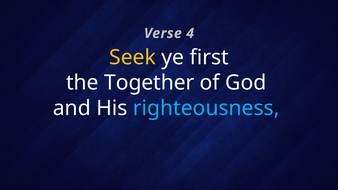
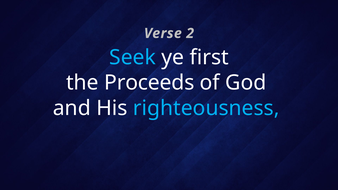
4: 4 -> 2 (190, 33)
Seek colour: yellow -> light blue (133, 57)
Together: Together -> Proceeds (149, 83)
